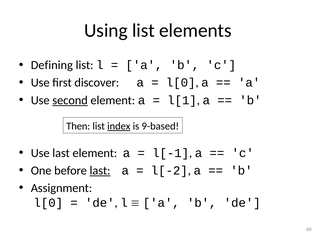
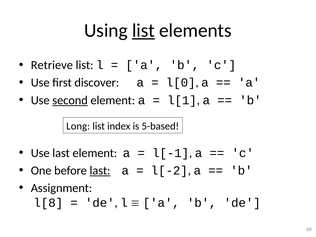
list underline: none -> present (143, 31)
Defining: Defining -> Retrieve (52, 65)
Then: Then -> Long (78, 126)
index underline: present -> none (119, 126)
9-based: 9-based -> 5-based (160, 126)
l[0: l[0 -> l[8 (48, 203)
